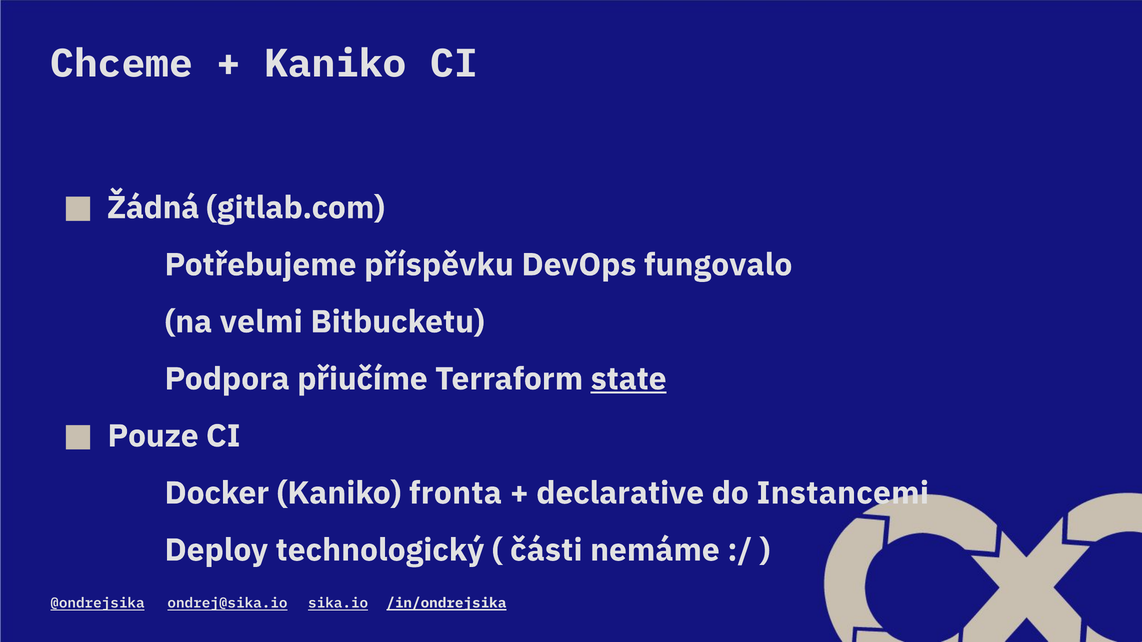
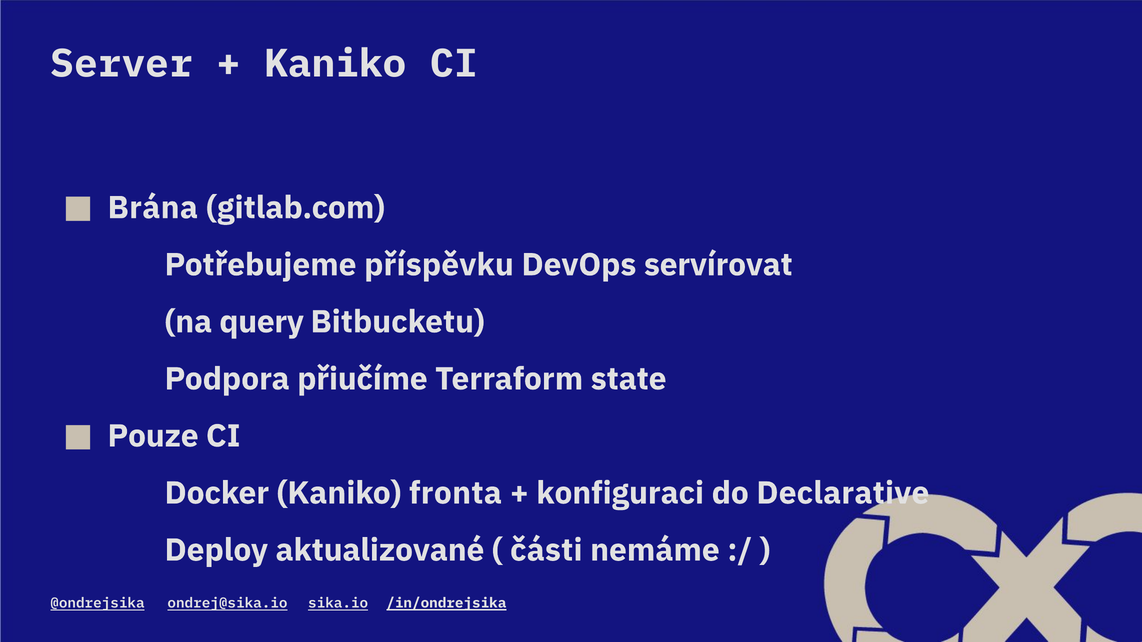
Chceme: Chceme -> Server (122, 64)
Žádná: Žádná -> Brána (153, 208)
fungovalo: fungovalo -> servírovat (718, 265)
velmi: velmi -> query (262, 322)
state underline: present -> none (629, 379)
declarative: declarative -> konfiguraci (620, 493)
Instancemi: Instancemi -> Declarative (843, 493)
technologický: technologický -> aktualizované (380, 550)
